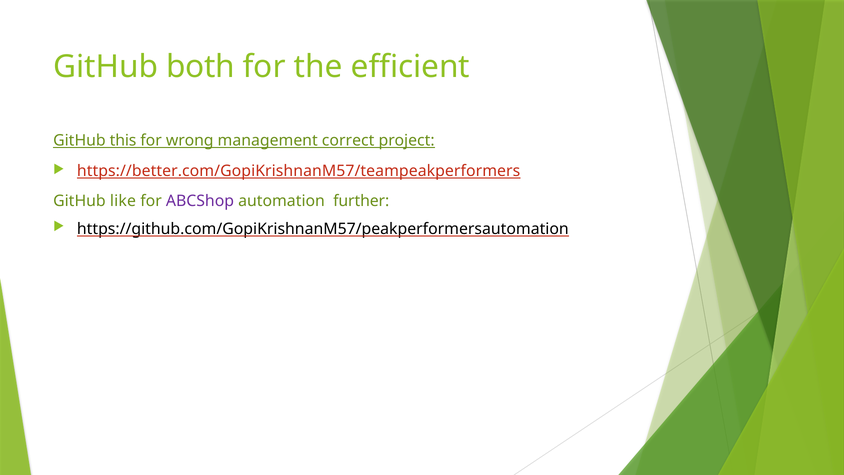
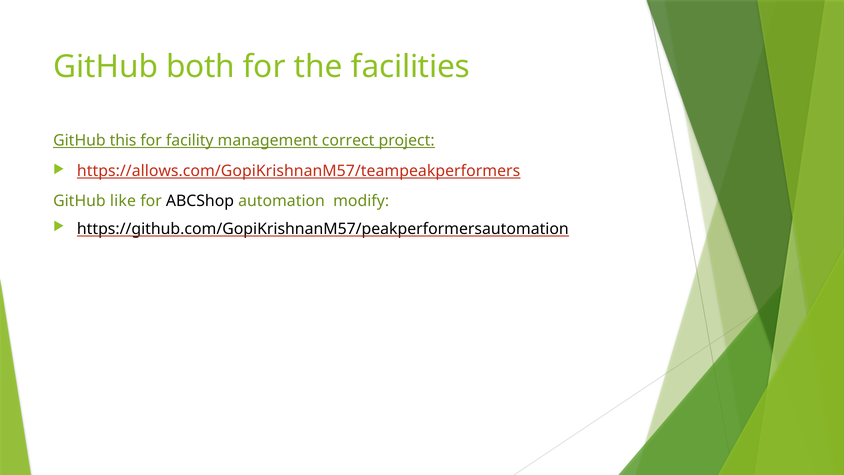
efficient: efficient -> facilities (410, 67)
wrong: wrong -> facility (190, 140)
https://better.com/GopiKrishnanM57/teampeakperformers: https://better.com/GopiKrishnanM57/teampeakperformers -> https://allows.com/GopiKrishnanM57/teampeakperformers (299, 171)
ABCShop colour: purple -> black (200, 201)
further: further -> modify (361, 201)
